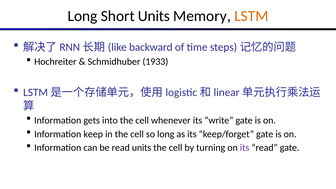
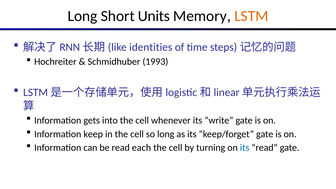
backward: backward -> identities (151, 47)
1933: 1933 -> 1993 (155, 62)
read units: units -> each (141, 148)
its colour: purple -> blue (245, 148)
